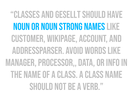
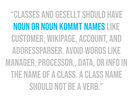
strong: strong -> kommt (71, 27)
